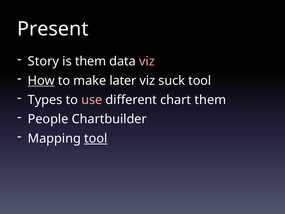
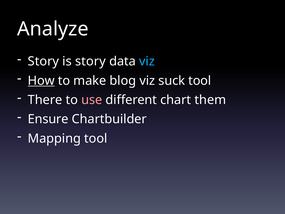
Present: Present -> Analyze (53, 29)
is them: them -> story (90, 61)
viz colour: pink -> light blue (147, 61)
later: later -> blog (123, 81)
Types: Types -> There (45, 100)
People: People -> Ensure (48, 119)
tool underline: present -> none (96, 138)
